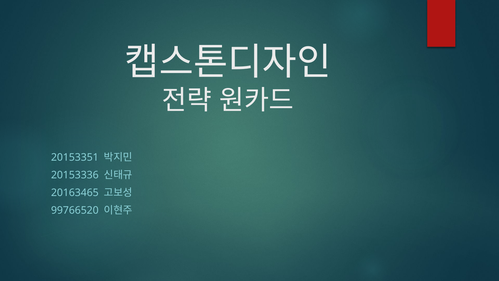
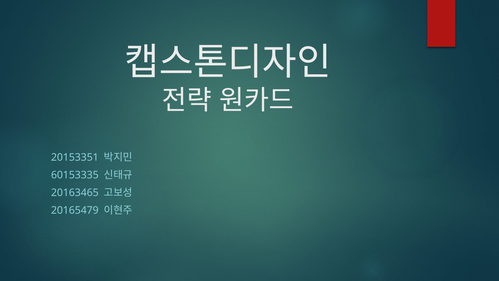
20153336: 20153336 -> 60153335 (75, 175)
99766520: 99766520 -> 20165479 (75, 210)
